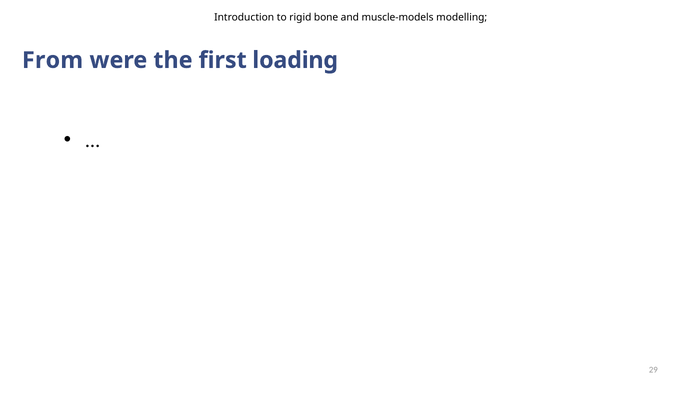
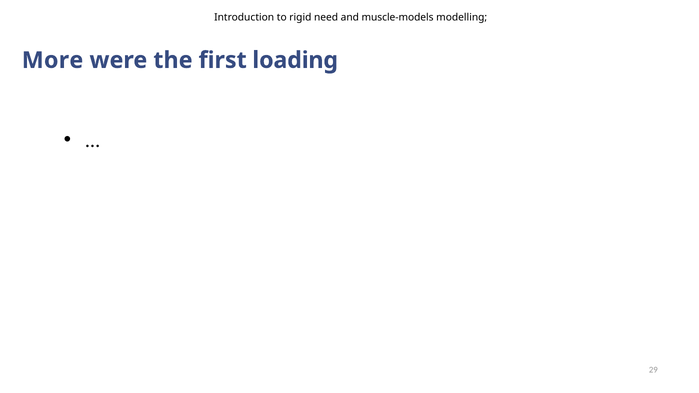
bone: bone -> need (326, 17)
From: From -> More (53, 60)
